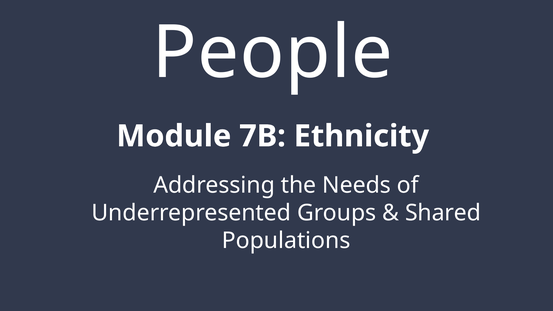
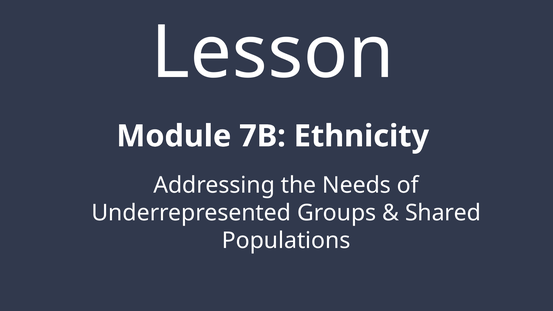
People: People -> Lesson (273, 53)
